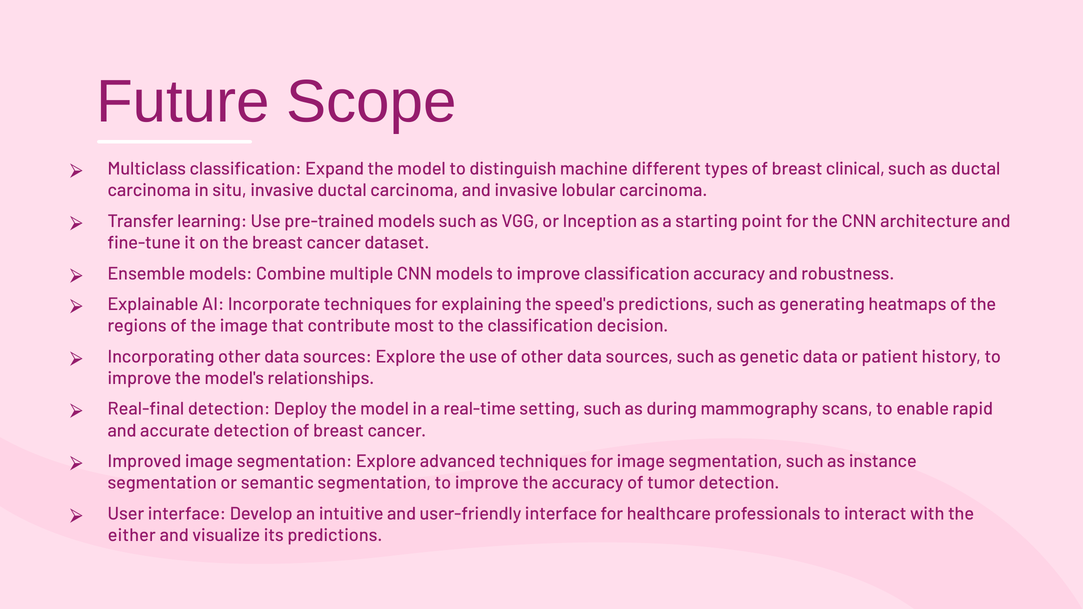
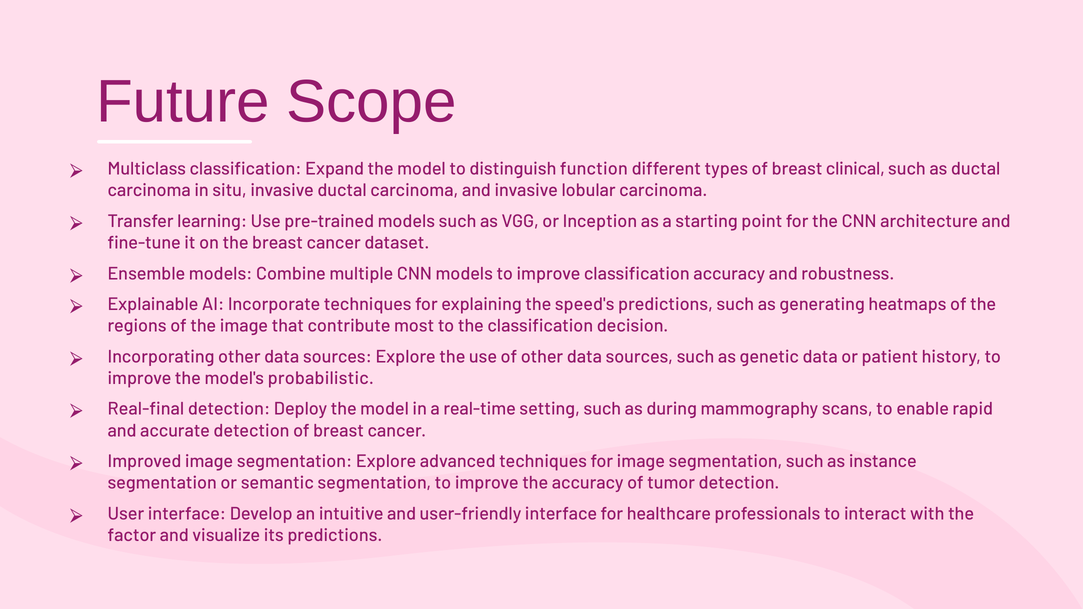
machine: machine -> function (594, 169)
relationships: relationships -> probabilistic (321, 378)
either: either -> factor (132, 535)
